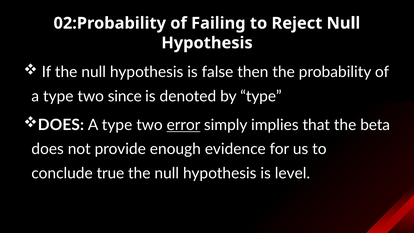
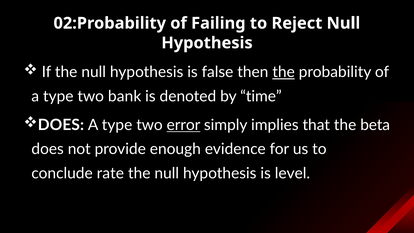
the underline: none -> present (284, 72)
since: since -> bank (125, 96)
by type: type -> time (261, 96)
true: true -> rate (110, 173)
